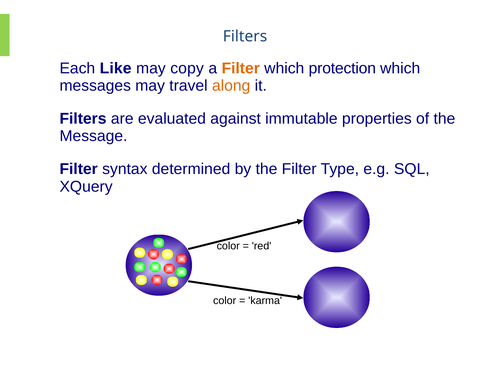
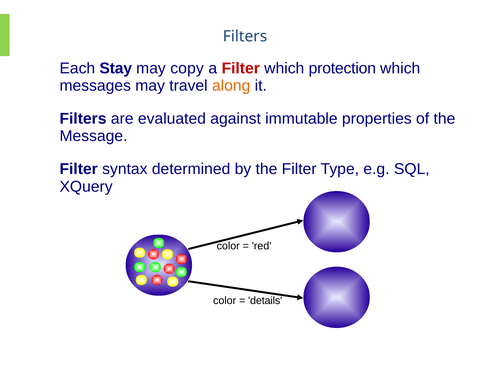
Like: Like -> Stay (116, 68)
Filter colour: orange -> red (241, 68)
karma: karma -> details (265, 301)
